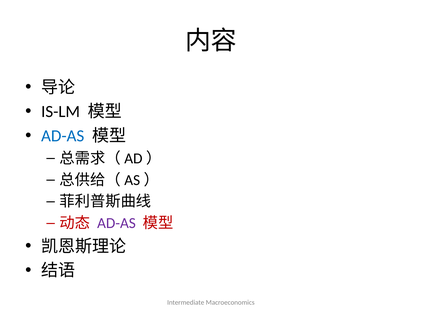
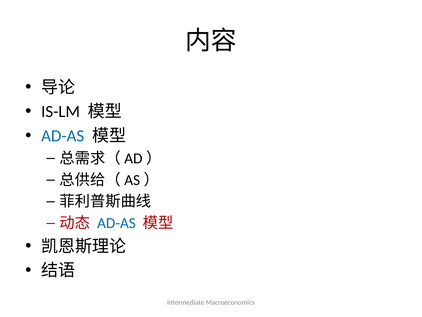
AD-AS colour: purple -> blue (116, 223)
